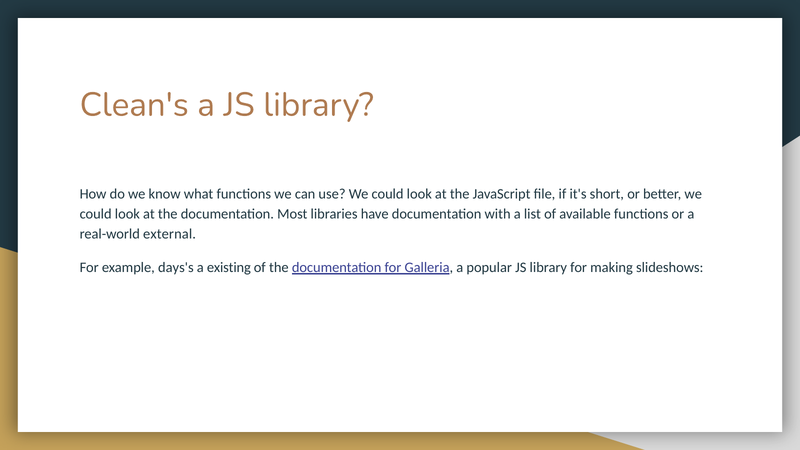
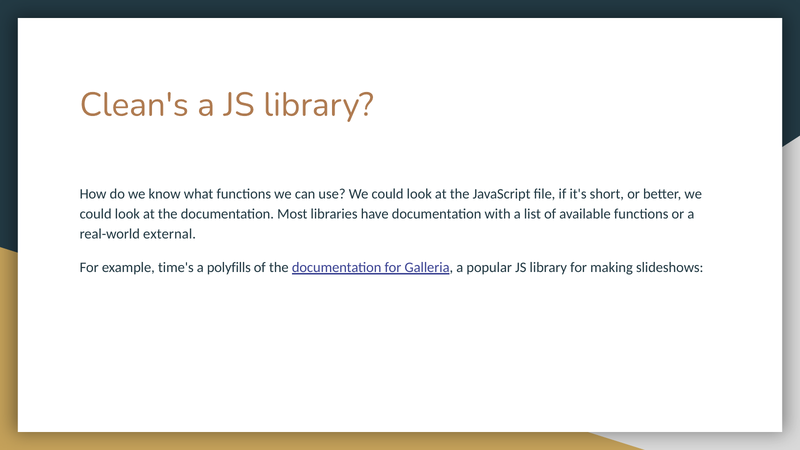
days's: days's -> time's (176, 268)
existing: existing -> polyfills (229, 268)
